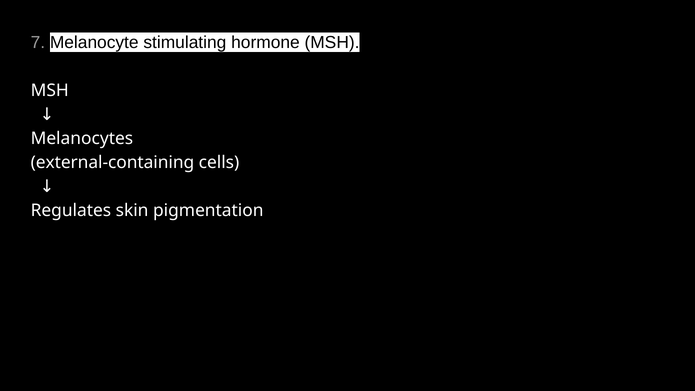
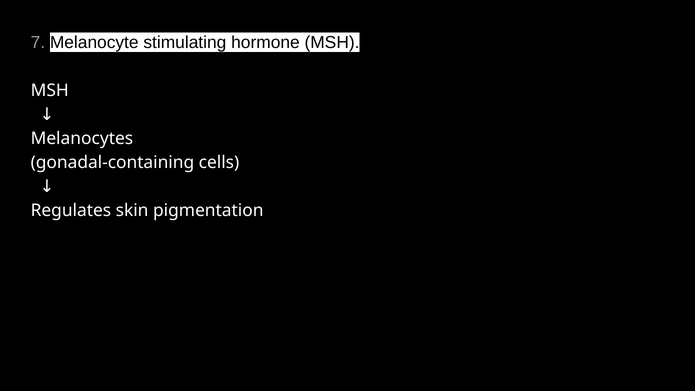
external-containing: external-containing -> gonadal-containing (112, 163)
